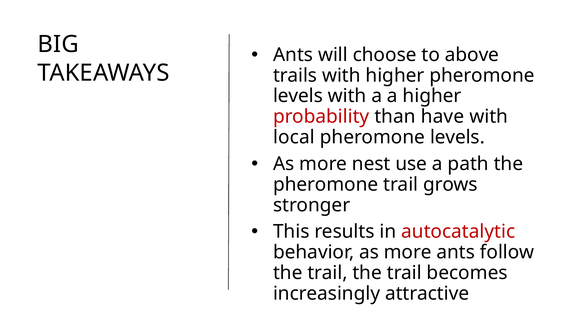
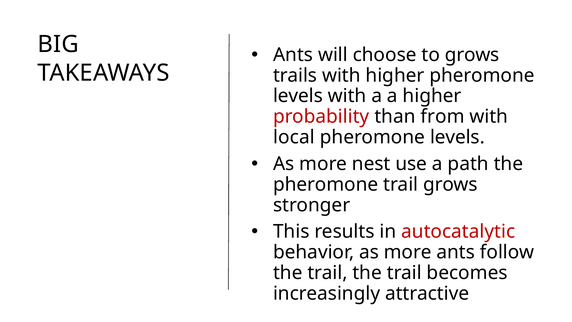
to above: above -> grows (472, 55)
have: have -> from (443, 117)
